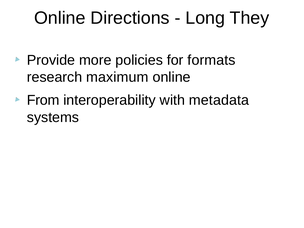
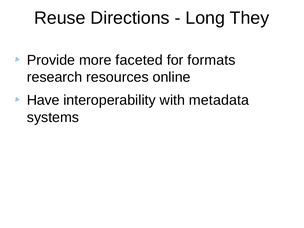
Online: Online -> Reuse (60, 18)
policies: policies -> faceted (139, 60)
maximum: maximum -> resources (117, 77)
From: From -> Have (43, 100)
